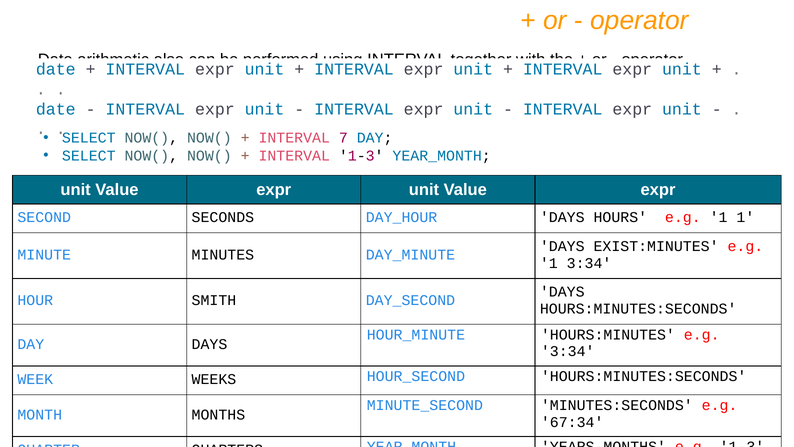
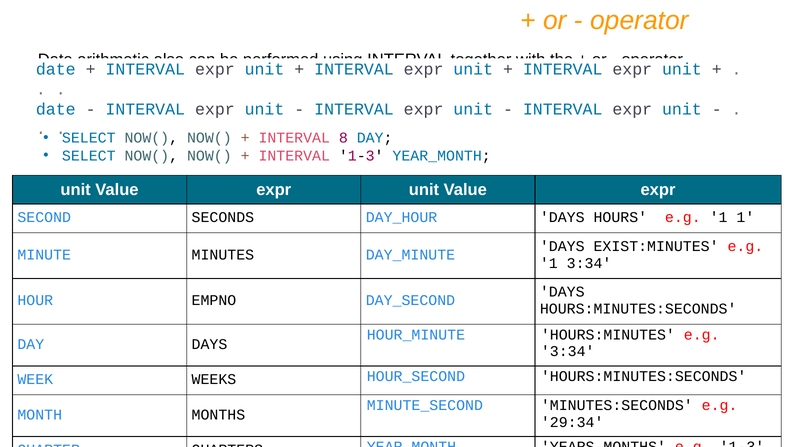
7: 7 -> 8 (343, 138)
SMITH: SMITH -> EMPNO (214, 300)
67:34: 67:34 -> 29:34 (572, 422)
